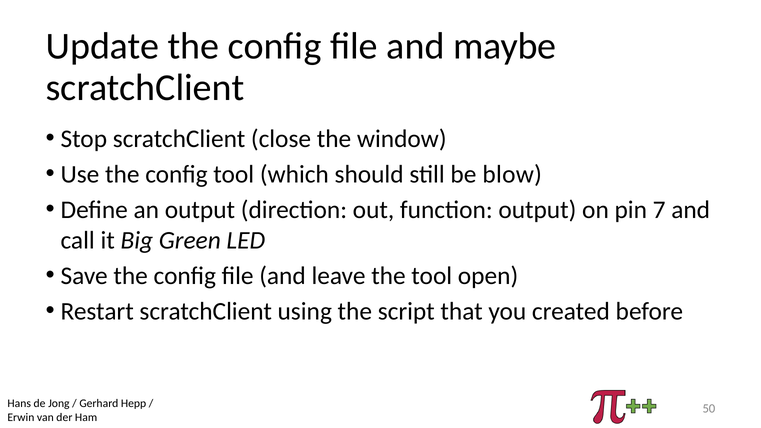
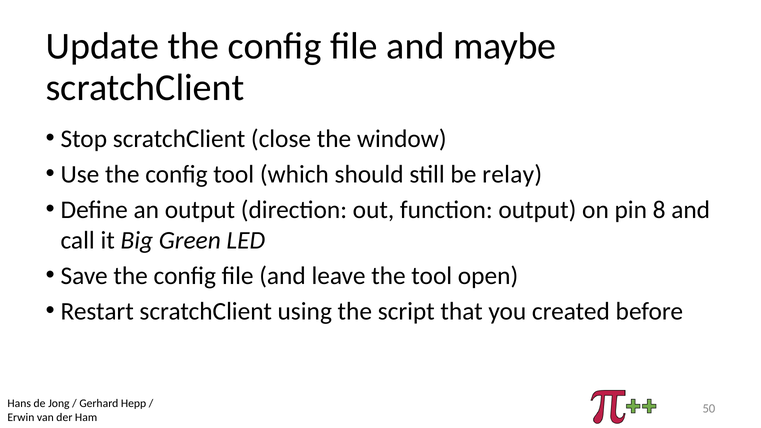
blow: blow -> relay (512, 174)
7: 7 -> 8 (659, 210)
